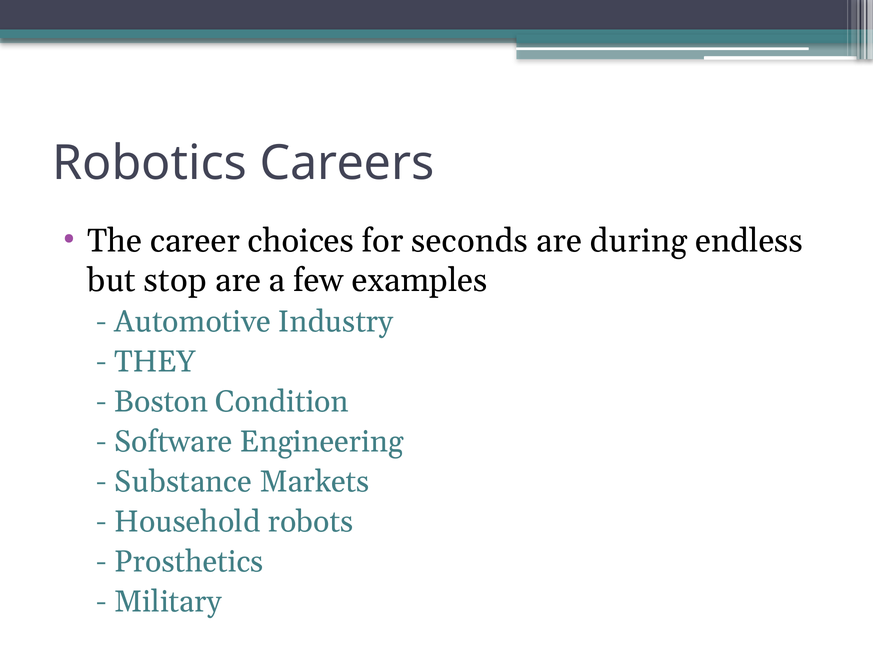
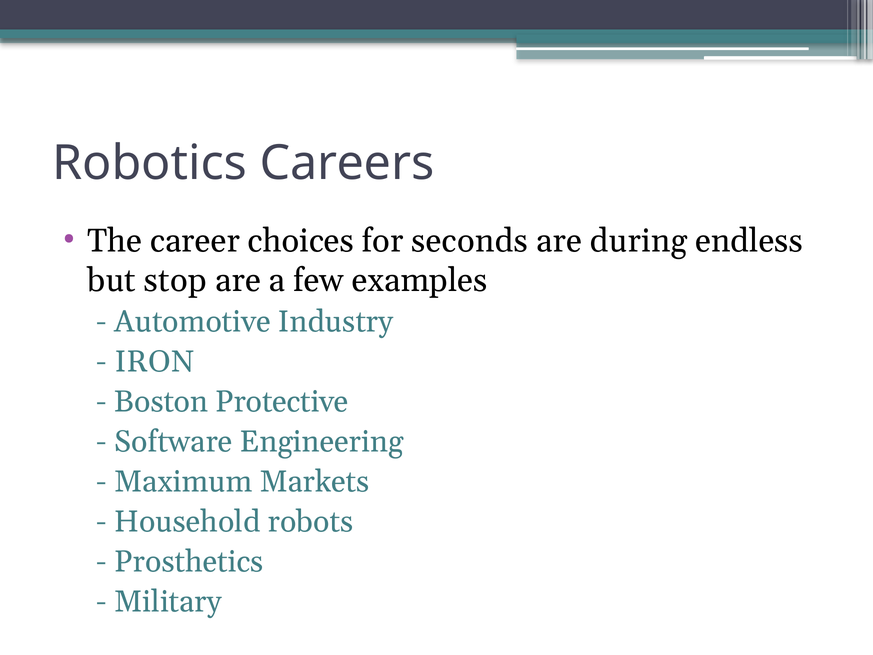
THEY: THEY -> IRON (155, 362)
Condition: Condition -> Protective (282, 402)
Substance: Substance -> Maximum (183, 482)
